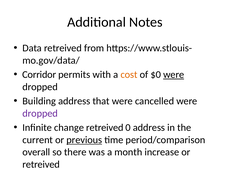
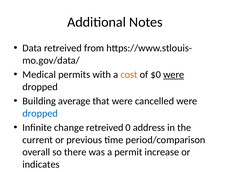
Corridor: Corridor -> Medical (39, 75)
Building address: address -> average (74, 101)
dropped colour: purple -> blue (40, 114)
previous underline: present -> none (84, 140)
month: month -> permit (128, 153)
retreived: retreived -> indicates (41, 165)
